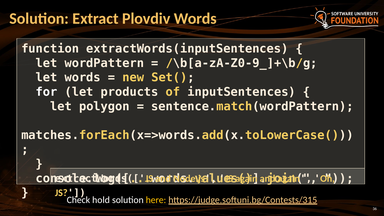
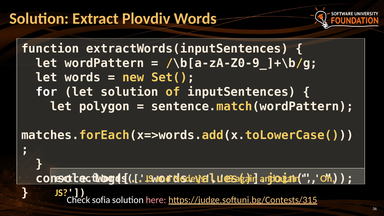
let products: products -> solution (130, 92)
hold: hold -> sofia (101, 200)
here colour: yellow -> pink (156, 200)
